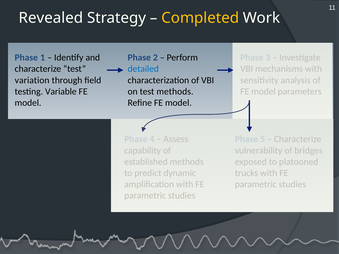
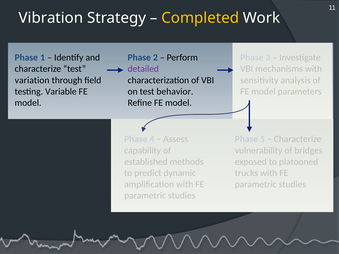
Revealed: Revealed -> Vibration (51, 18)
detailed colour: blue -> purple (143, 69)
test methods: methods -> behavior (175, 92)
